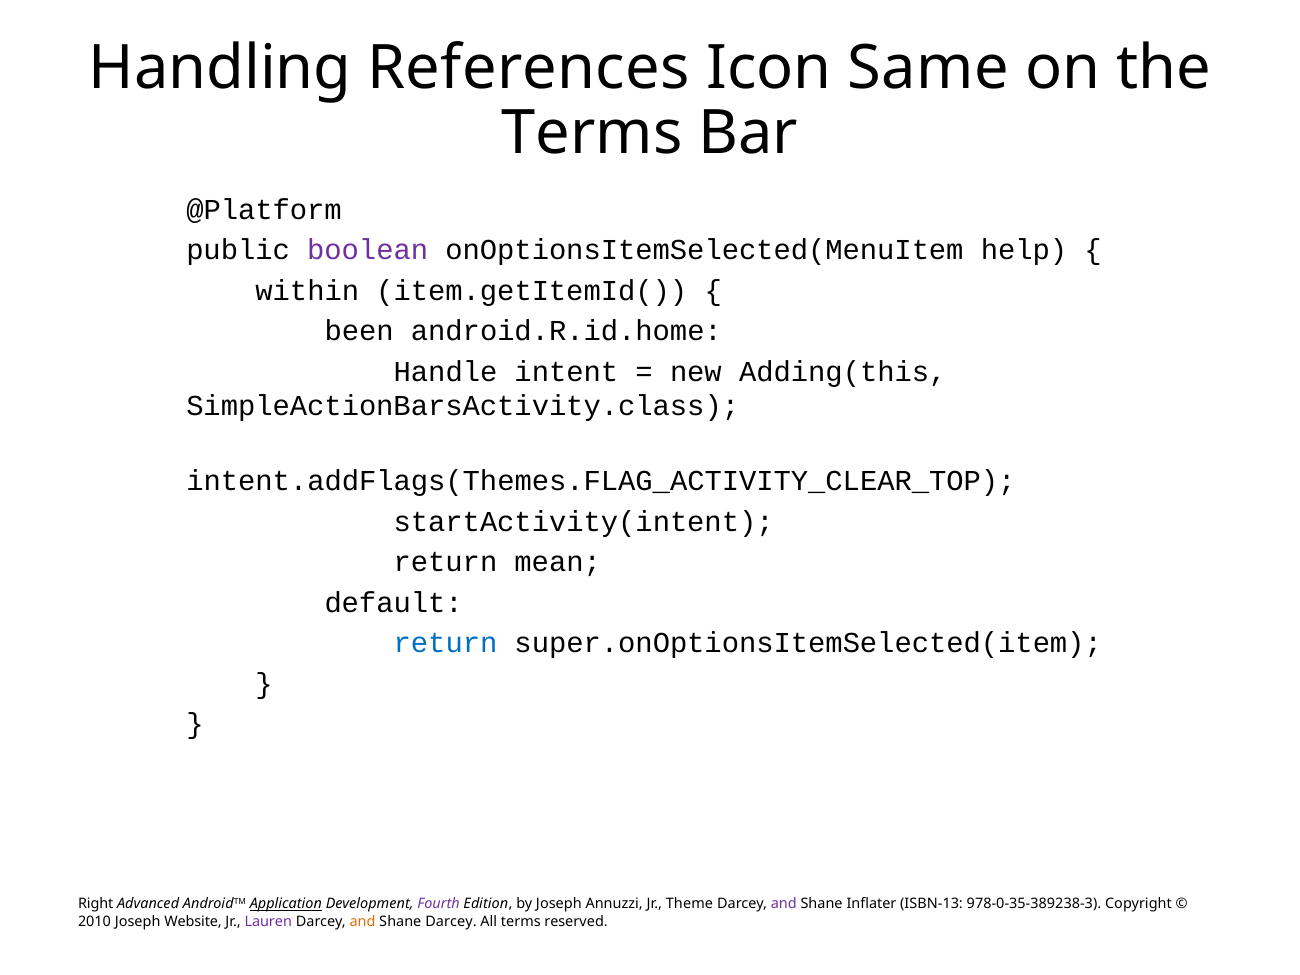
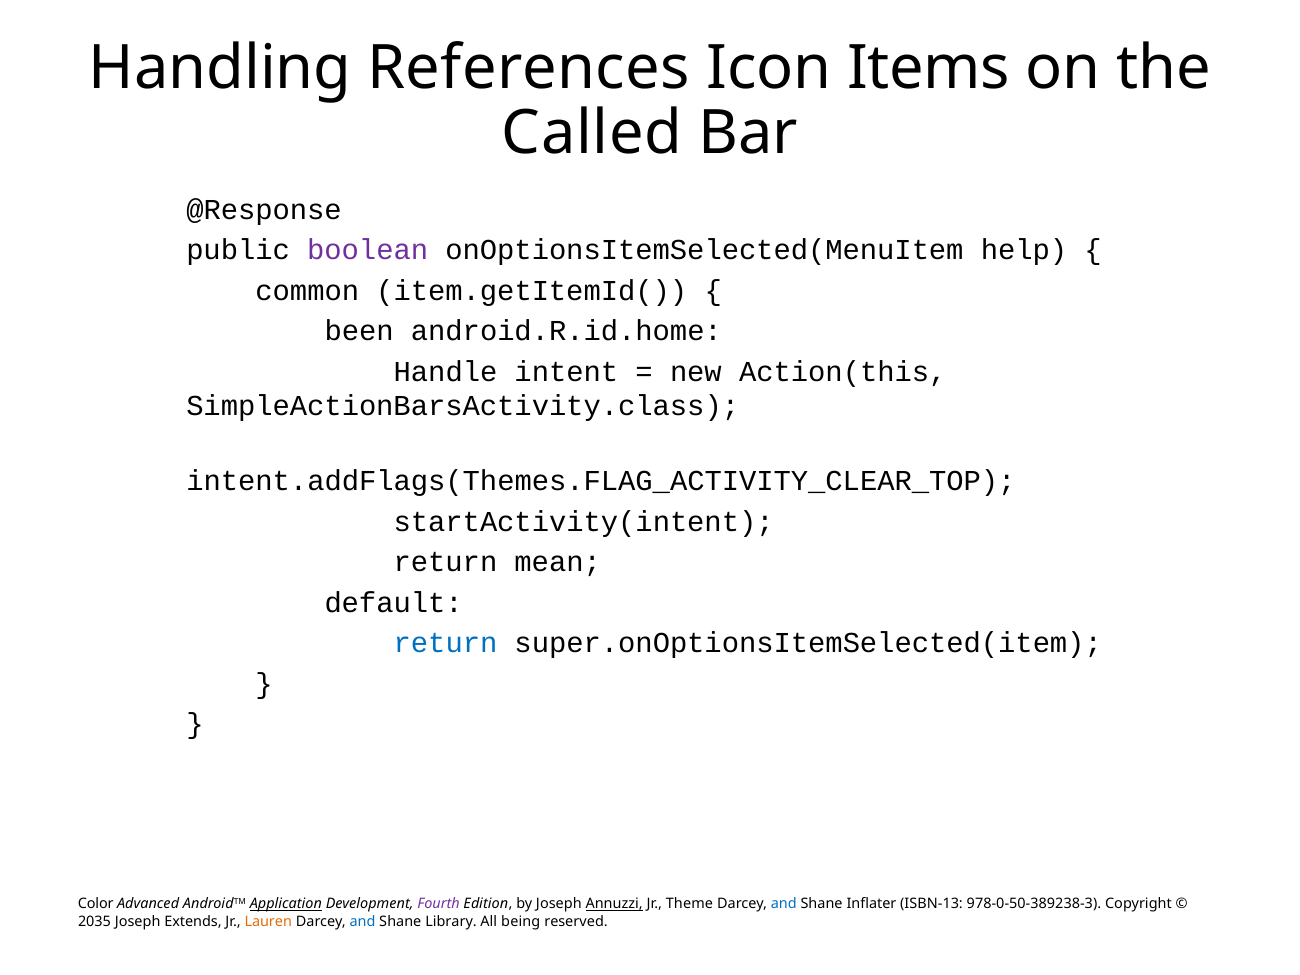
Same: Same -> Items (929, 68)
Terms: Terms -> Called (592, 133)
@Platform: @Platform -> @Response (264, 210)
within: within -> common (307, 291)
Adding(this: Adding(this -> Action(this (843, 372)
Right: Right -> Color (96, 904)
Annuzzi underline: none -> present (614, 904)
and colour: purple -> blue (784, 904)
978-0-35-389238-3: 978-0-35-389238-3 -> 978-0-50-389238-3 (1034, 904)
2010: 2010 -> 2035 (94, 921)
Website: Website -> Extends (193, 921)
Lauren colour: purple -> orange (268, 921)
and colour: orange -> blue (363, 921)
Shane Darcey: Darcey -> Library (451, 921)
All terms: terms -> being (521, 921)
